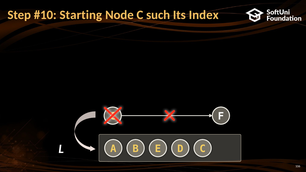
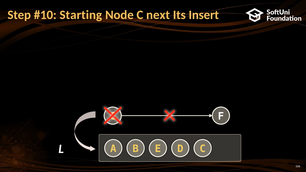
such: such -> next (158, 15)
Index: Index -> Insert (204, 15)
